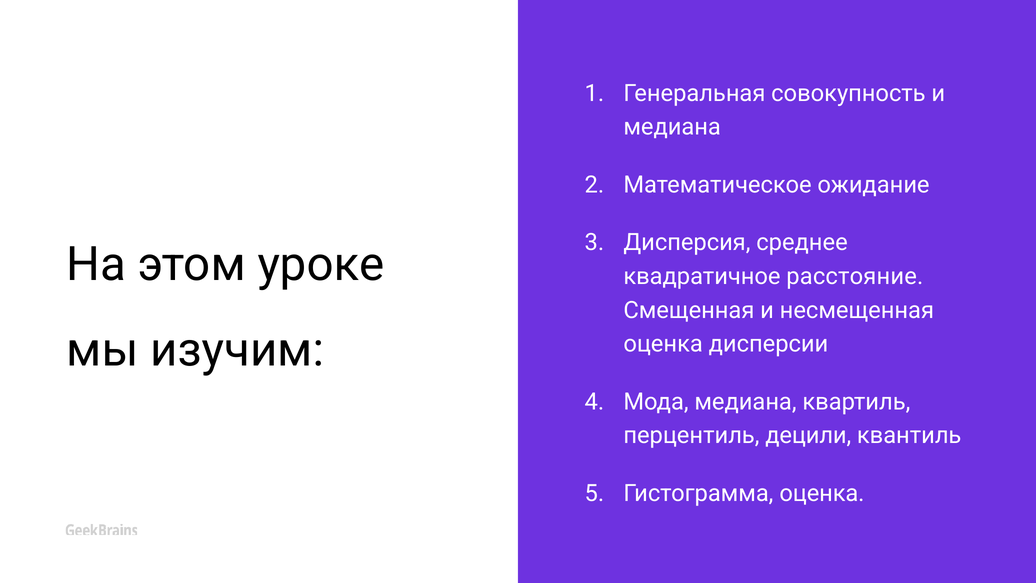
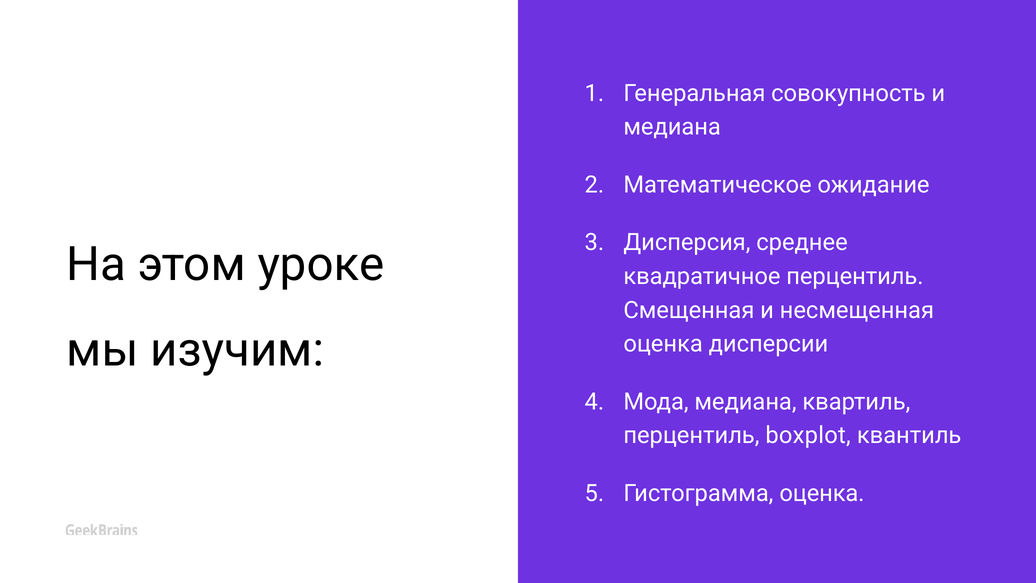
квадратичное расстояние: расстояние -> перцентиль (855, 276)
децили: децили -> boxplot (808, 435)
